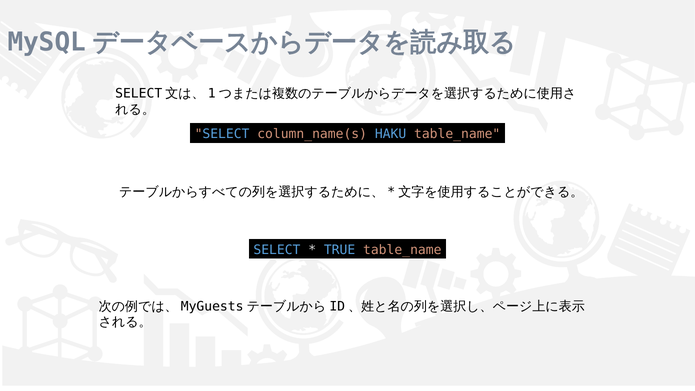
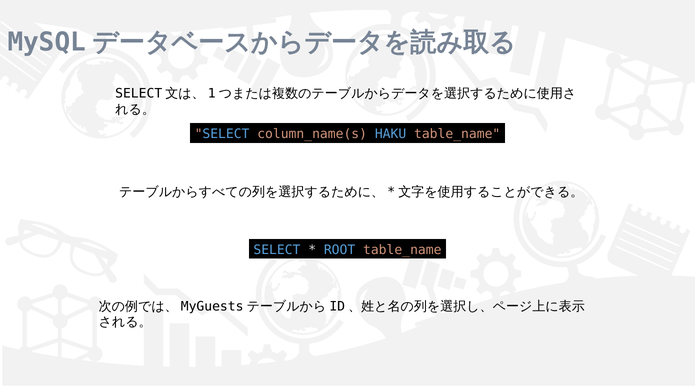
TRUE: TRUE -> ROOT (340, 250)
